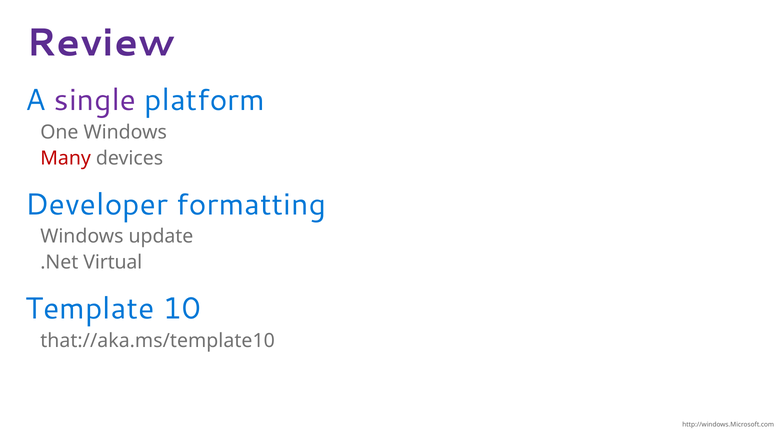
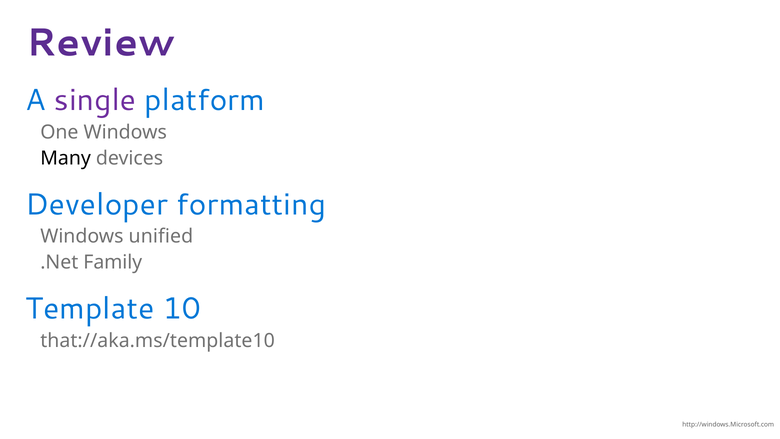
Many colour: red -> black (66, 158)
update: update -> unified (161, 236)
Virtual: Virtual -> Family (113, 262)
